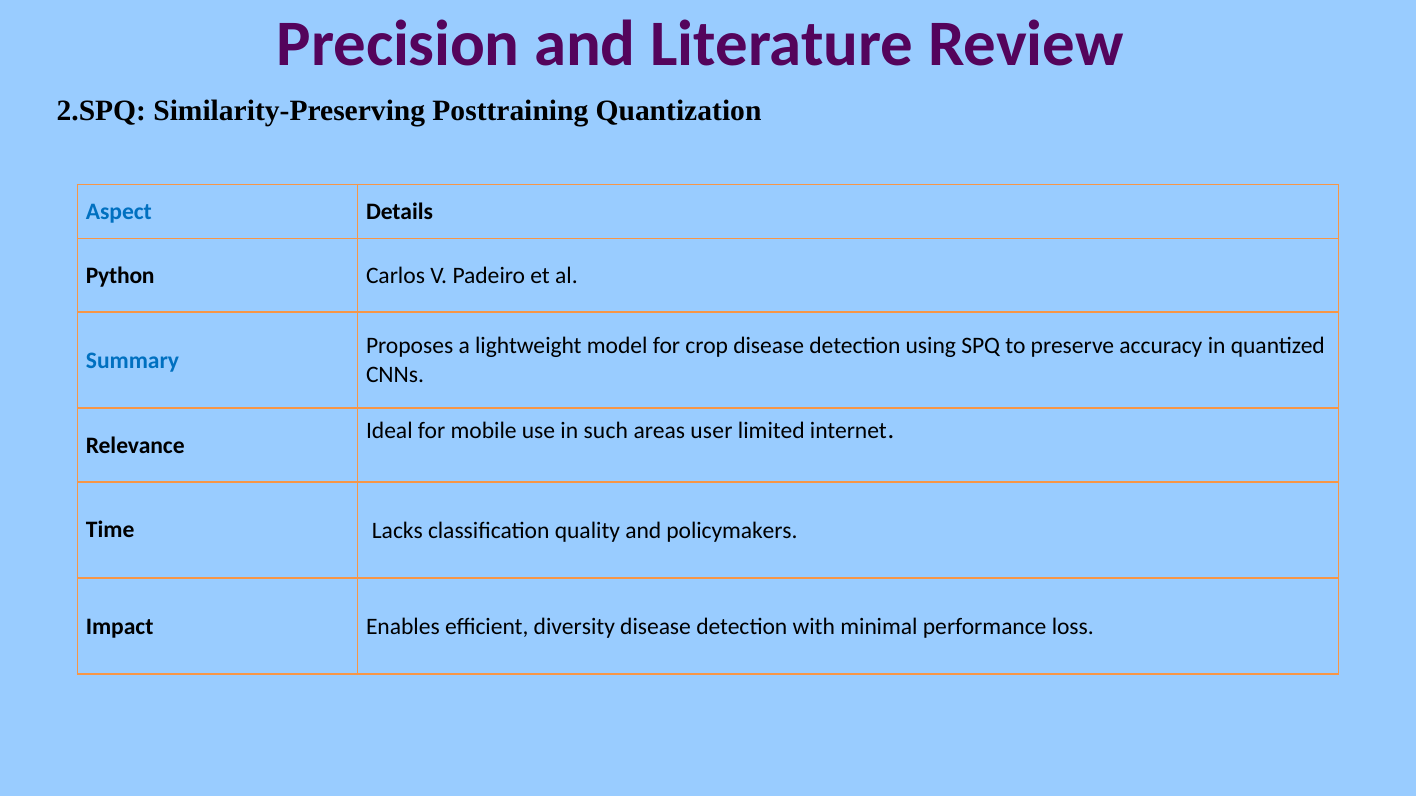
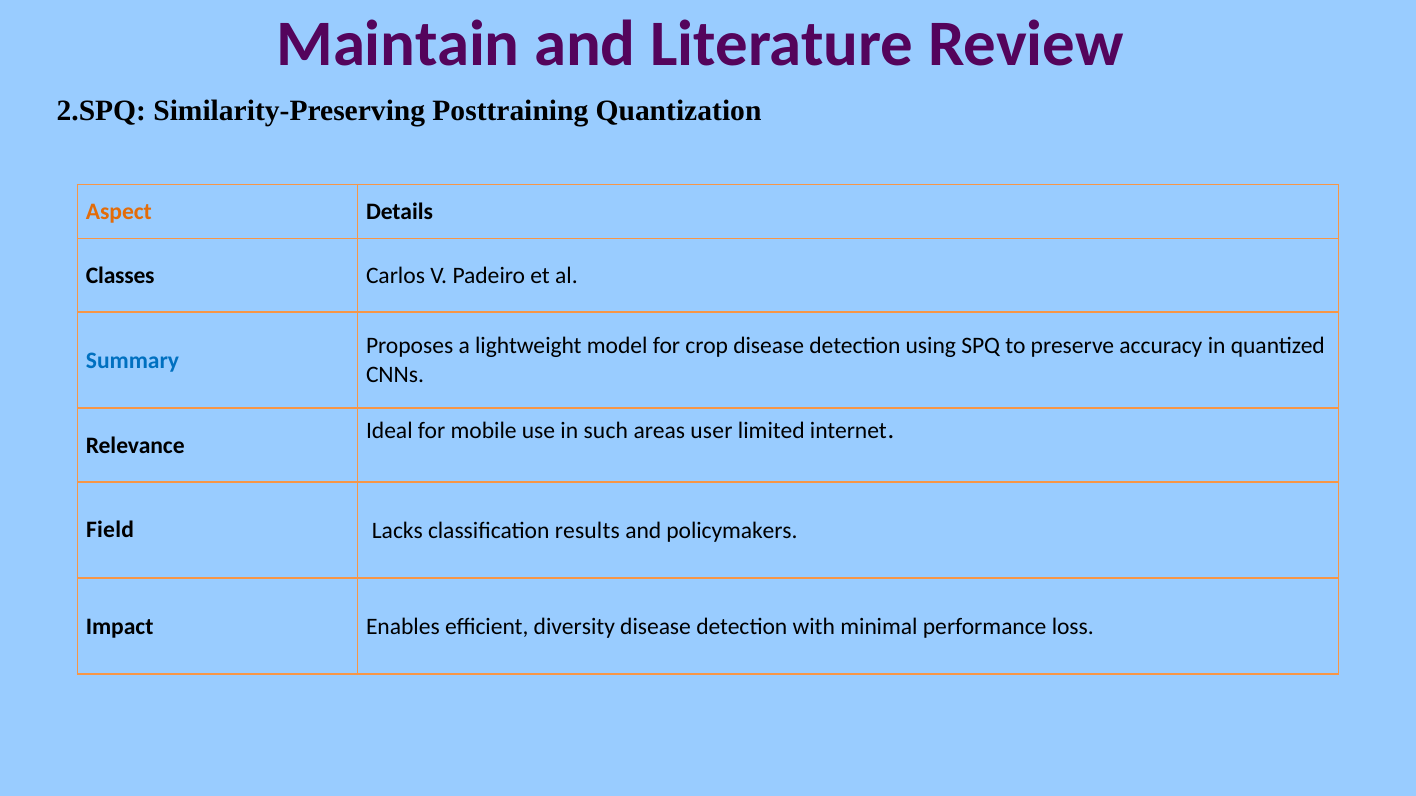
Precision: Precision -> Maintain (398, 45)
Aspect colour: blue -> orange (119, 212)
Python: Python -> Classes (120, 276)
Time: Time -> Field (110, 531)
quality: quality -> results (587, 532)
